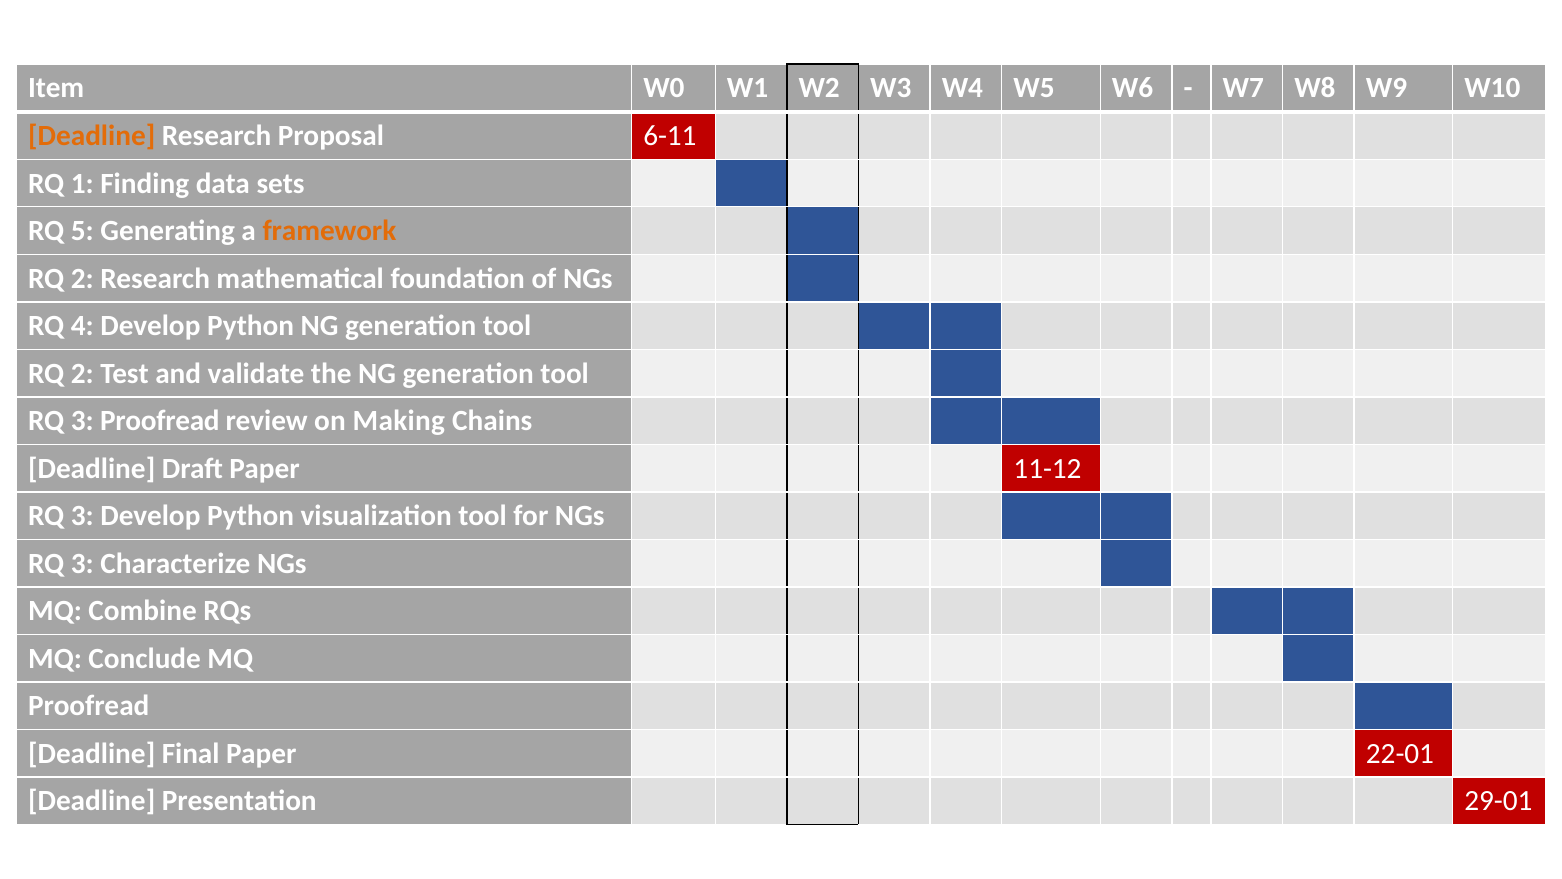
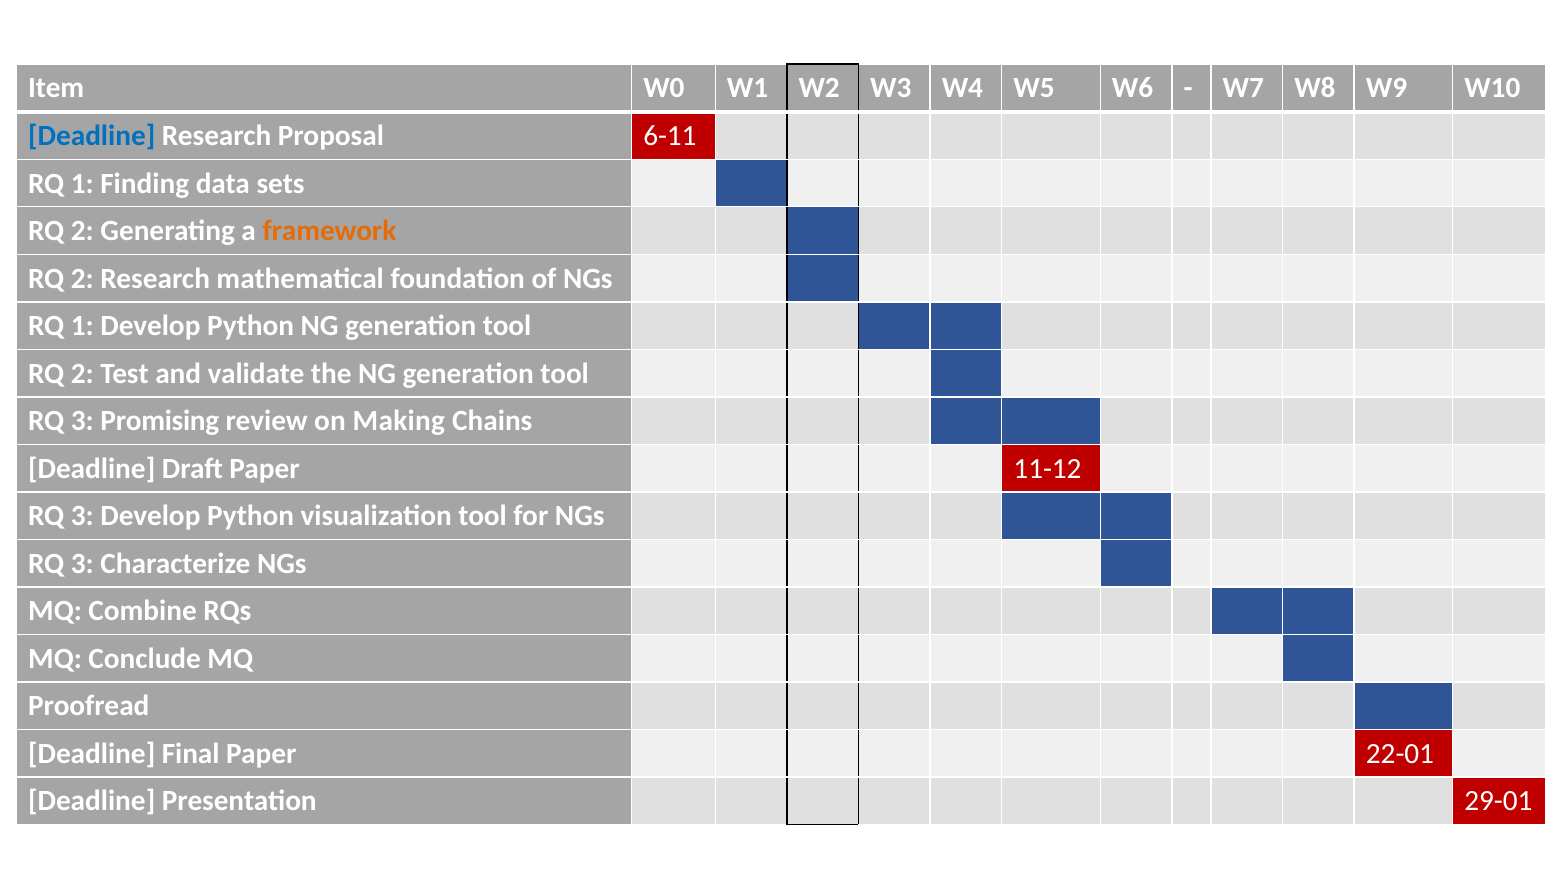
Deadline colour: orange -> blue (92, 136)
5: 5 -> 2 (82, 231)
4: 4 -> 1 (82, 326)
3 Proofread: Proofread -> Promising (160, 421)
